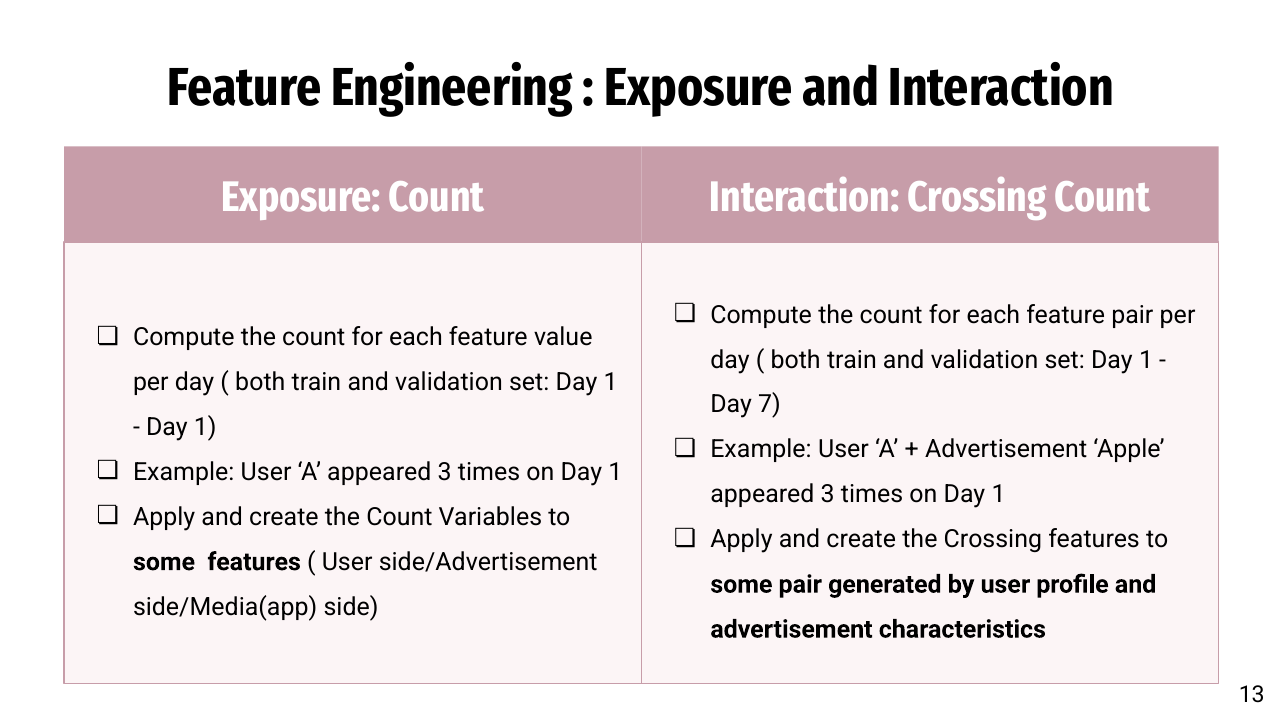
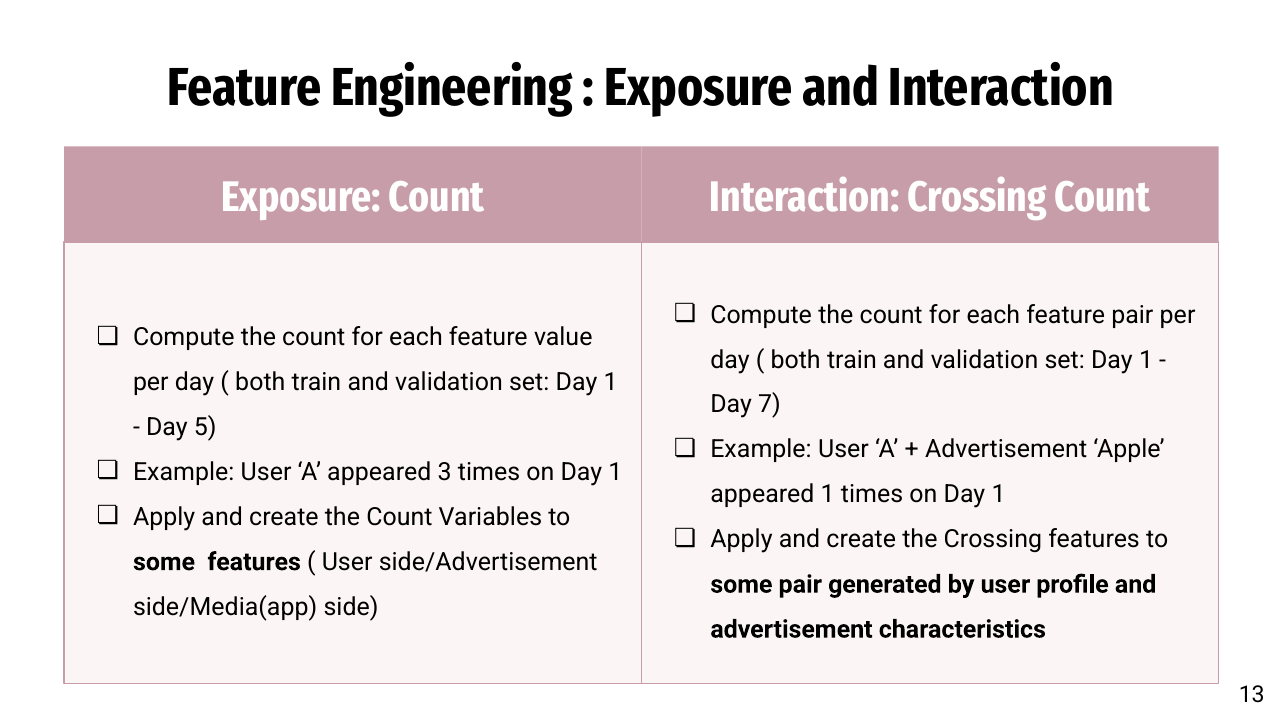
1: 1 -> 5 (205, 427)
3: 3 -> 1 (828, 494)
